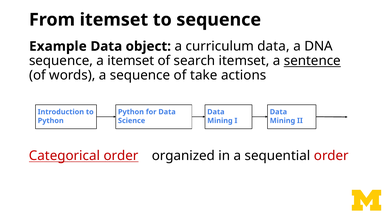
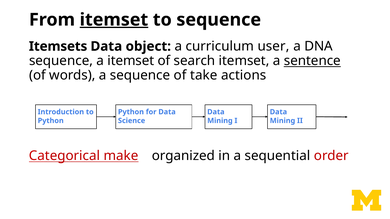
itemset underline: none -> present (114, 20)
Example: Example -> Itemsets (58, 46)
curriculum data: data -> user (273, 46)
Categorical order: order -> make (121, 156)
